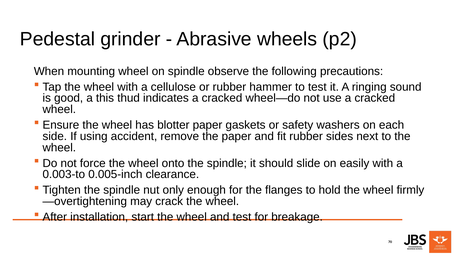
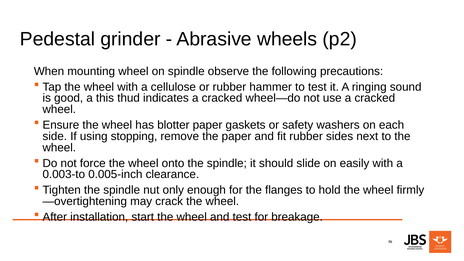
accident: accident -> stopping (134, 136)
